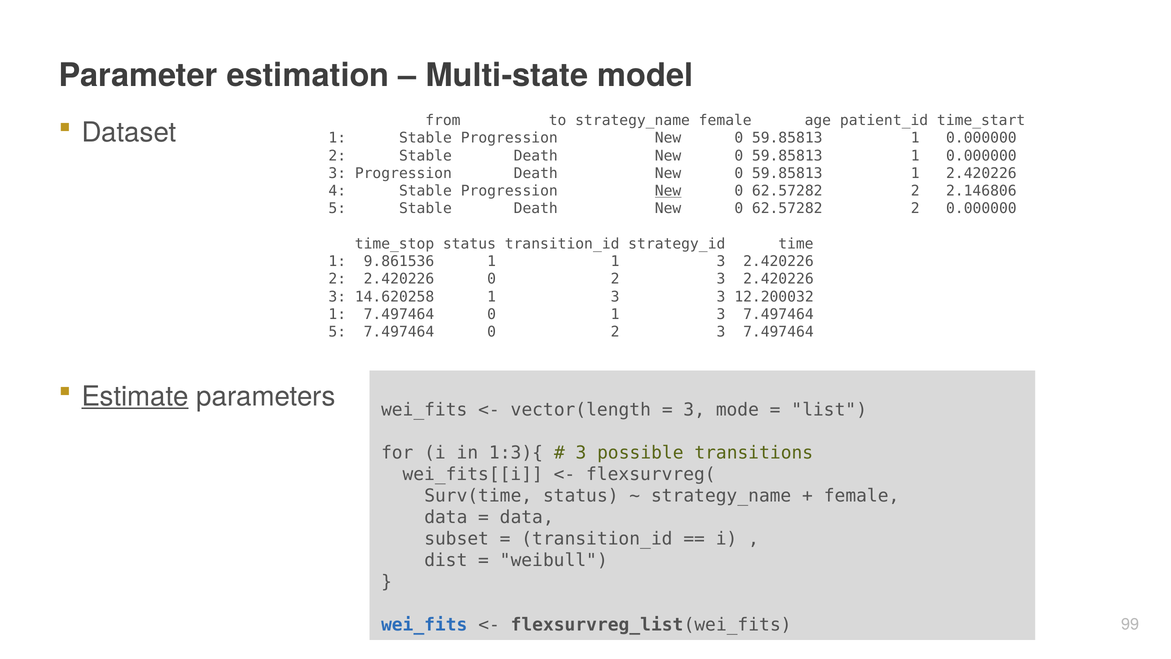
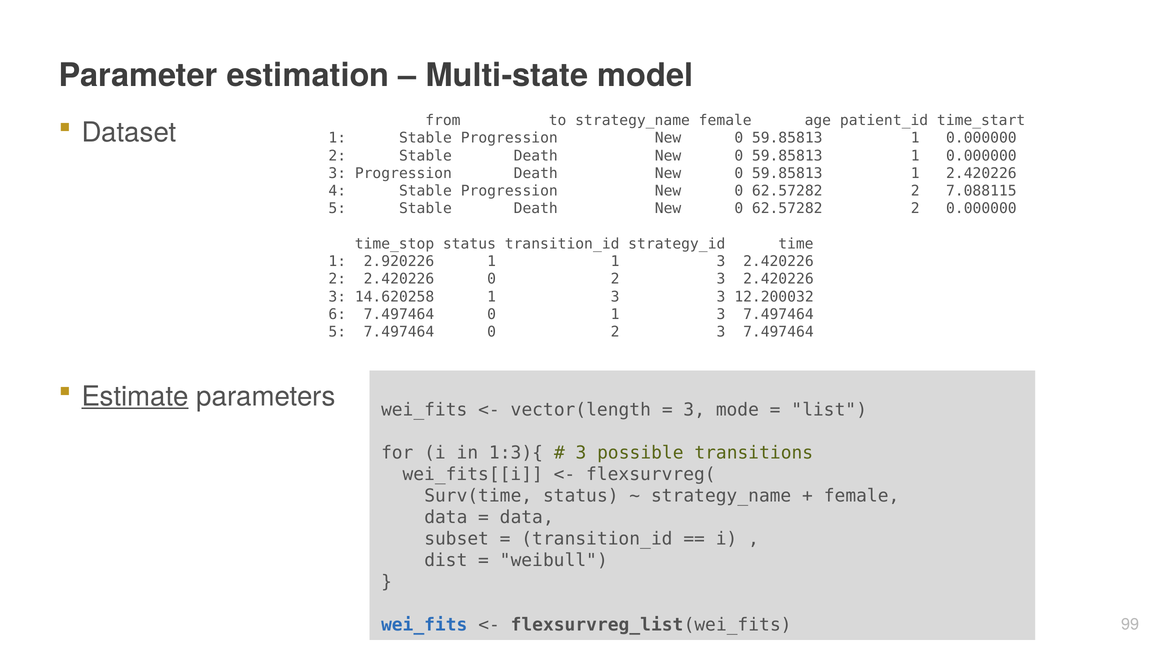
New underline: present -> none (668, 191)
2.146806: 2.146806 -> 7.088115 (981, 191)
9.861536: 9.861536 -> 2.920226 (399, 261)
1: 1 -> 6 (337, 314)
